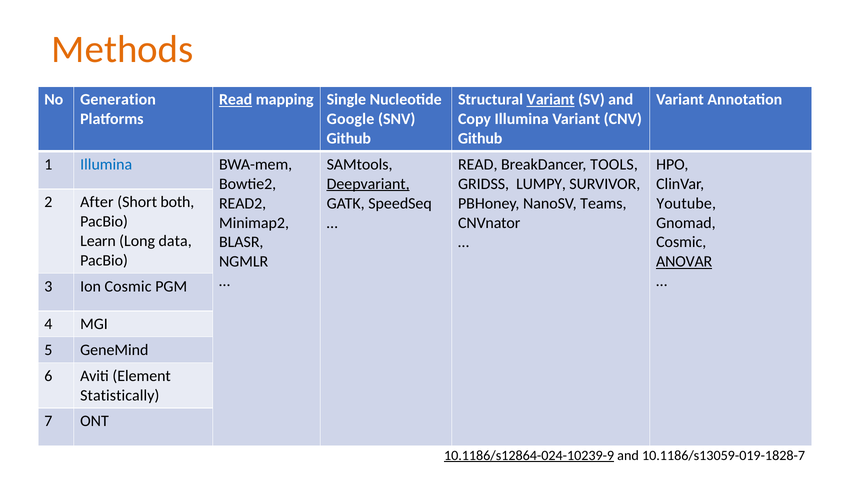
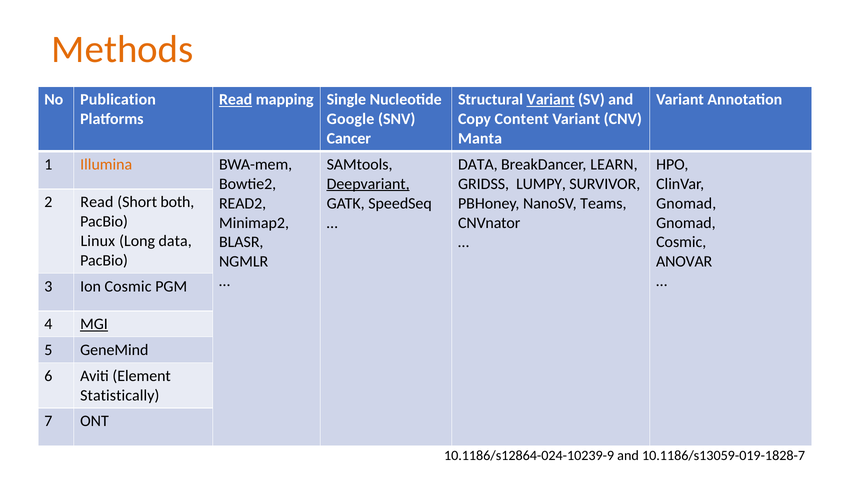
Generation: Generation -> Publication (118, 100)
Copy Illumina: Illumina -> Content (522, 119)
Github: Github -> Cancer (349, 139)
Github: Github -> Manta (480, 139)
Illumina colour: blue -> orange (106, 164)
READ: READ -> DATA (478, 164)
TOOLS: TOOLS -> LEARN (614, 164)
2 After: After -> Read (97, 202)
Youtube: Youtube -> Gnomad (686, 203)
Learn: Learn -> Linux (98, 241)
ANOVAR underline: present -> none (684, 262)
MGI underline: none -> present (94, 324)
10.1186/s12864-024-10239-9 underline: present -> none (529, 456)
